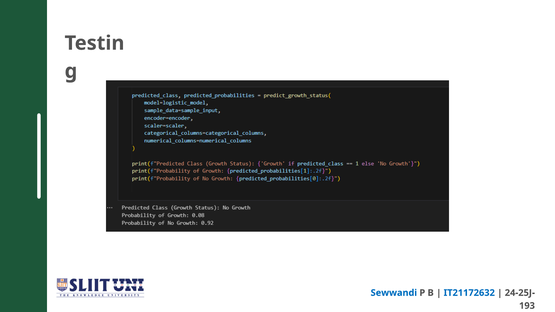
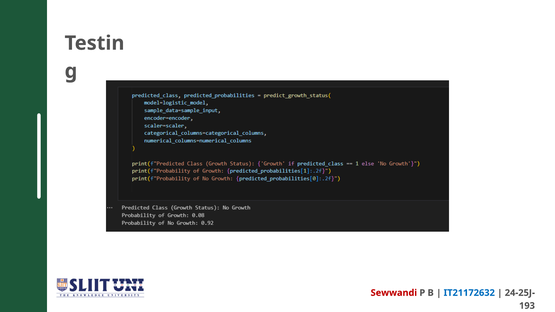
Sewwandi colour: blue -> red (394, 293)
